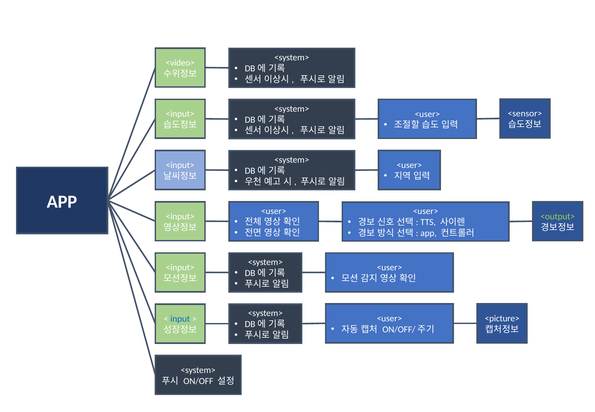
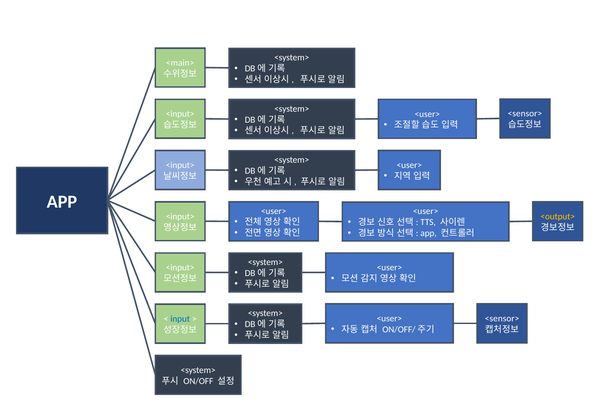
<video>: <video> -> <main> (180, 63)
<output> colour: light green -> yellow (558, 216)
<picture>: <picture> -> <sensor> (502, 318)
